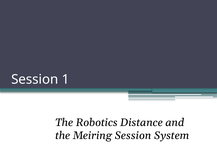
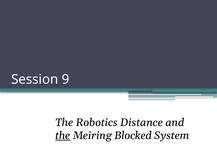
1: 1 -> 9 (65, 79)
the underline: none -> present (63, 135)
Meiring Session: Session -> Blocked (133, 135)
